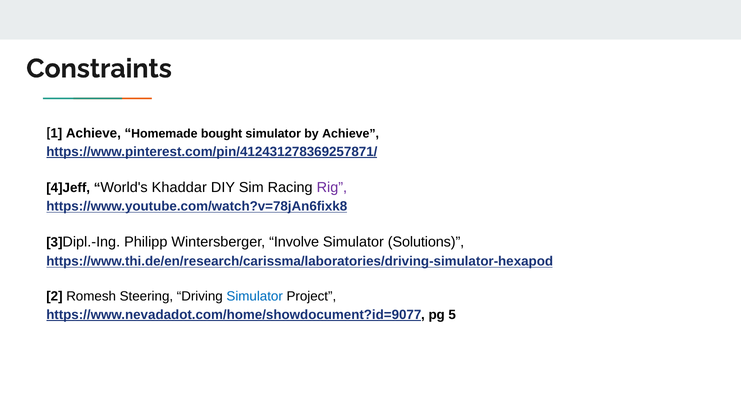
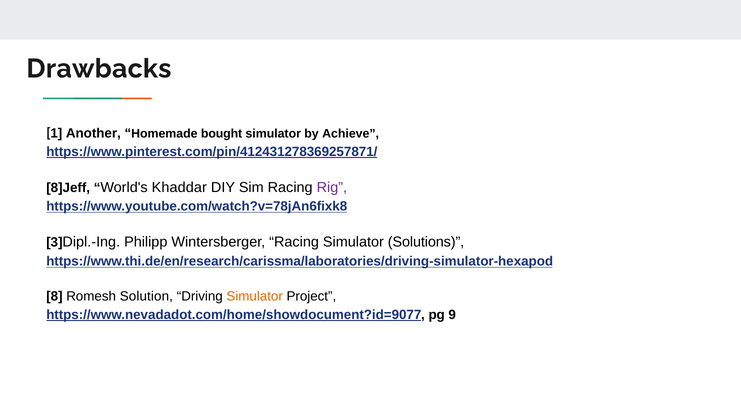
Constraints: Constraints -> Drawbacks (99, 69)
1 Achieve: Achieve -> Another (93, 133)
4]Jeff: 4]Jeff -> 8]Jeff (68, 188)
Wintersberger Involve: Involve -> Racing (294, 242)
2: 2 -> 8 (54, 296)
Steering: Steering -> Solution (146, 296)
Simulator colour: blue -> orange (255, 296)
5: 5 -> 9 (452, 315)
